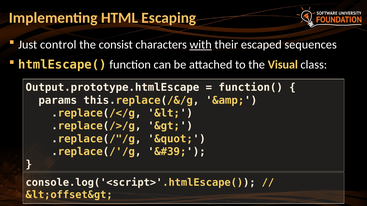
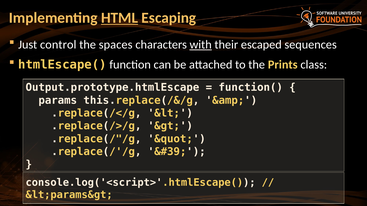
HTML underline: none -> present (120, 18)
consist: consist -> spaces (116, 45)
Visual: Visual -> Prints (283, 65)
&lt;offset&gt: &lt;offset&gt -> &lt;params&gt (69, 195)
